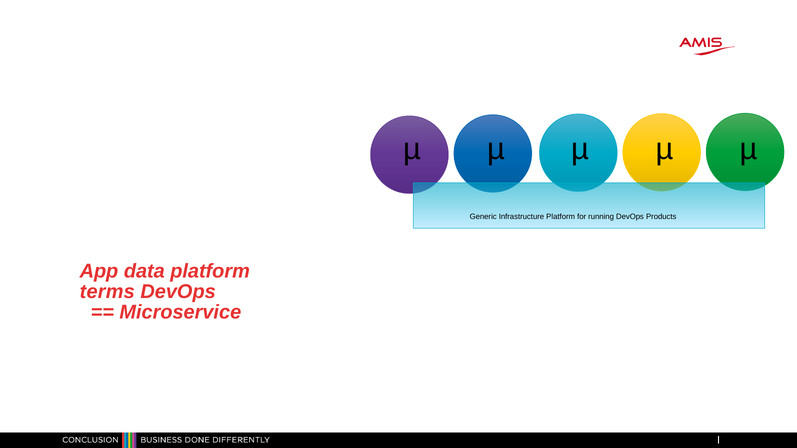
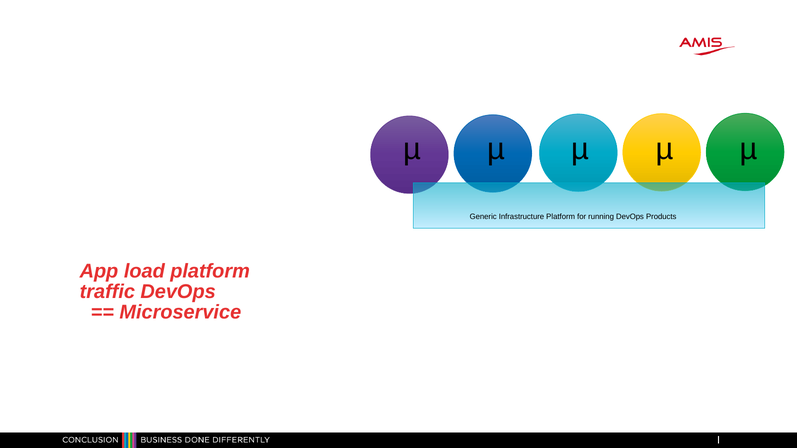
data: data -> load (144, 272)
terms: terms -> traffic (107, 292)
